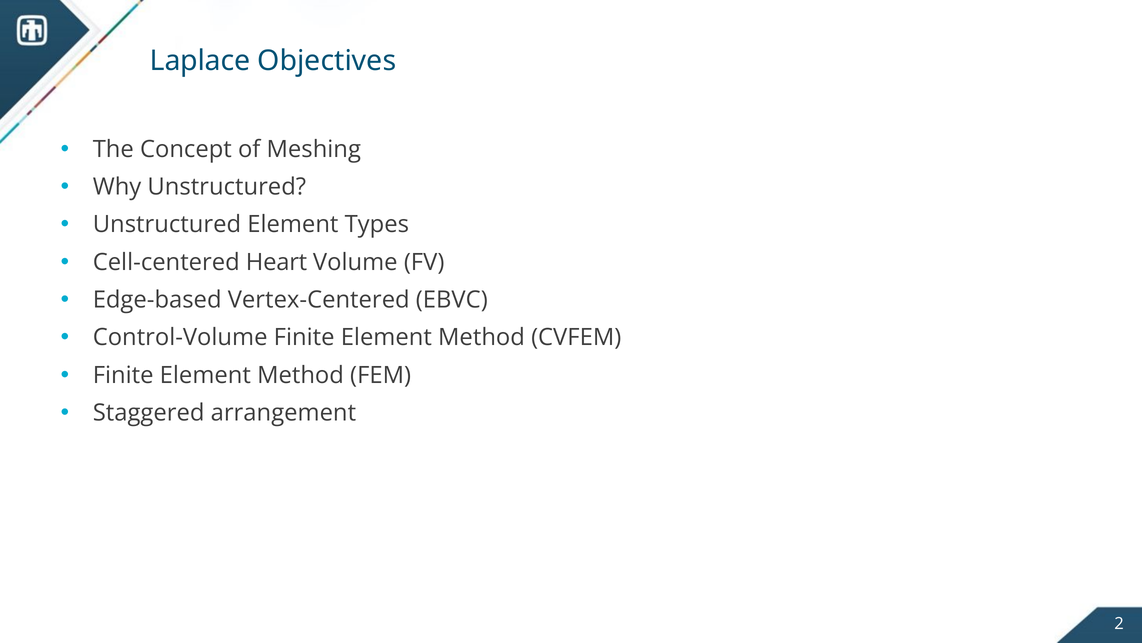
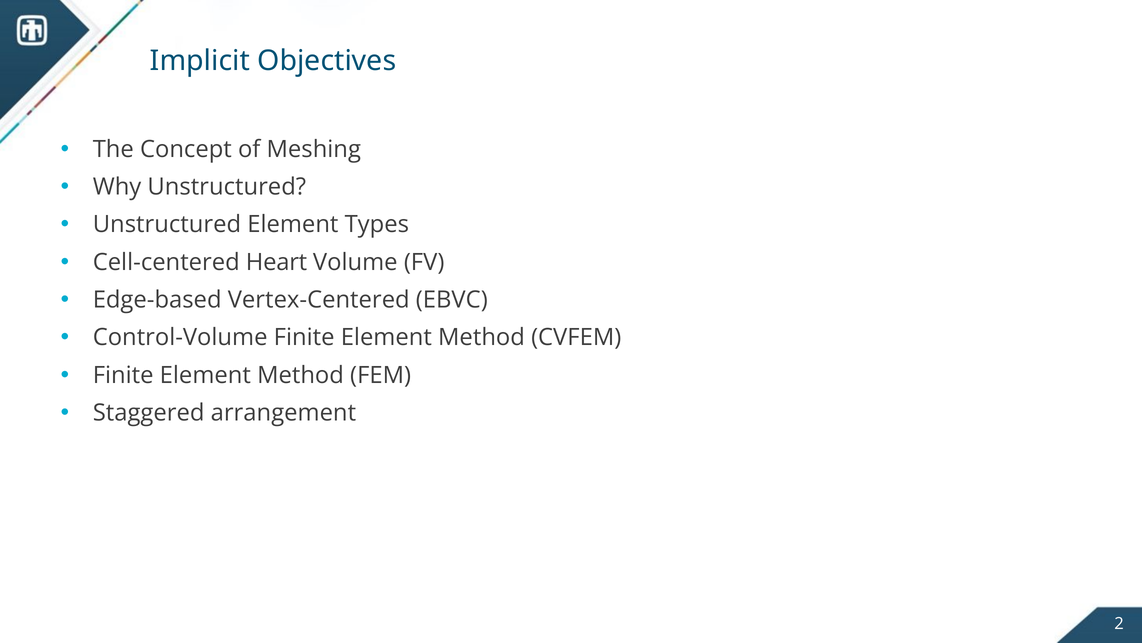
Laplace: Laplace -> Implicit (200, 61)
